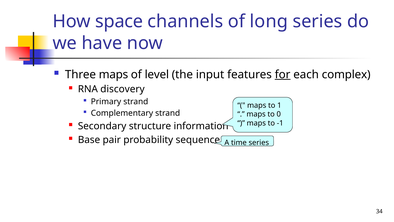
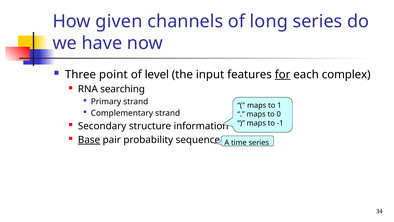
space: space -> given (119, 21)
Three maps: maps -> point (113, 74)
discovery: discovery -> searching (123, 89)
Base underline: none -> present (89, 140)
